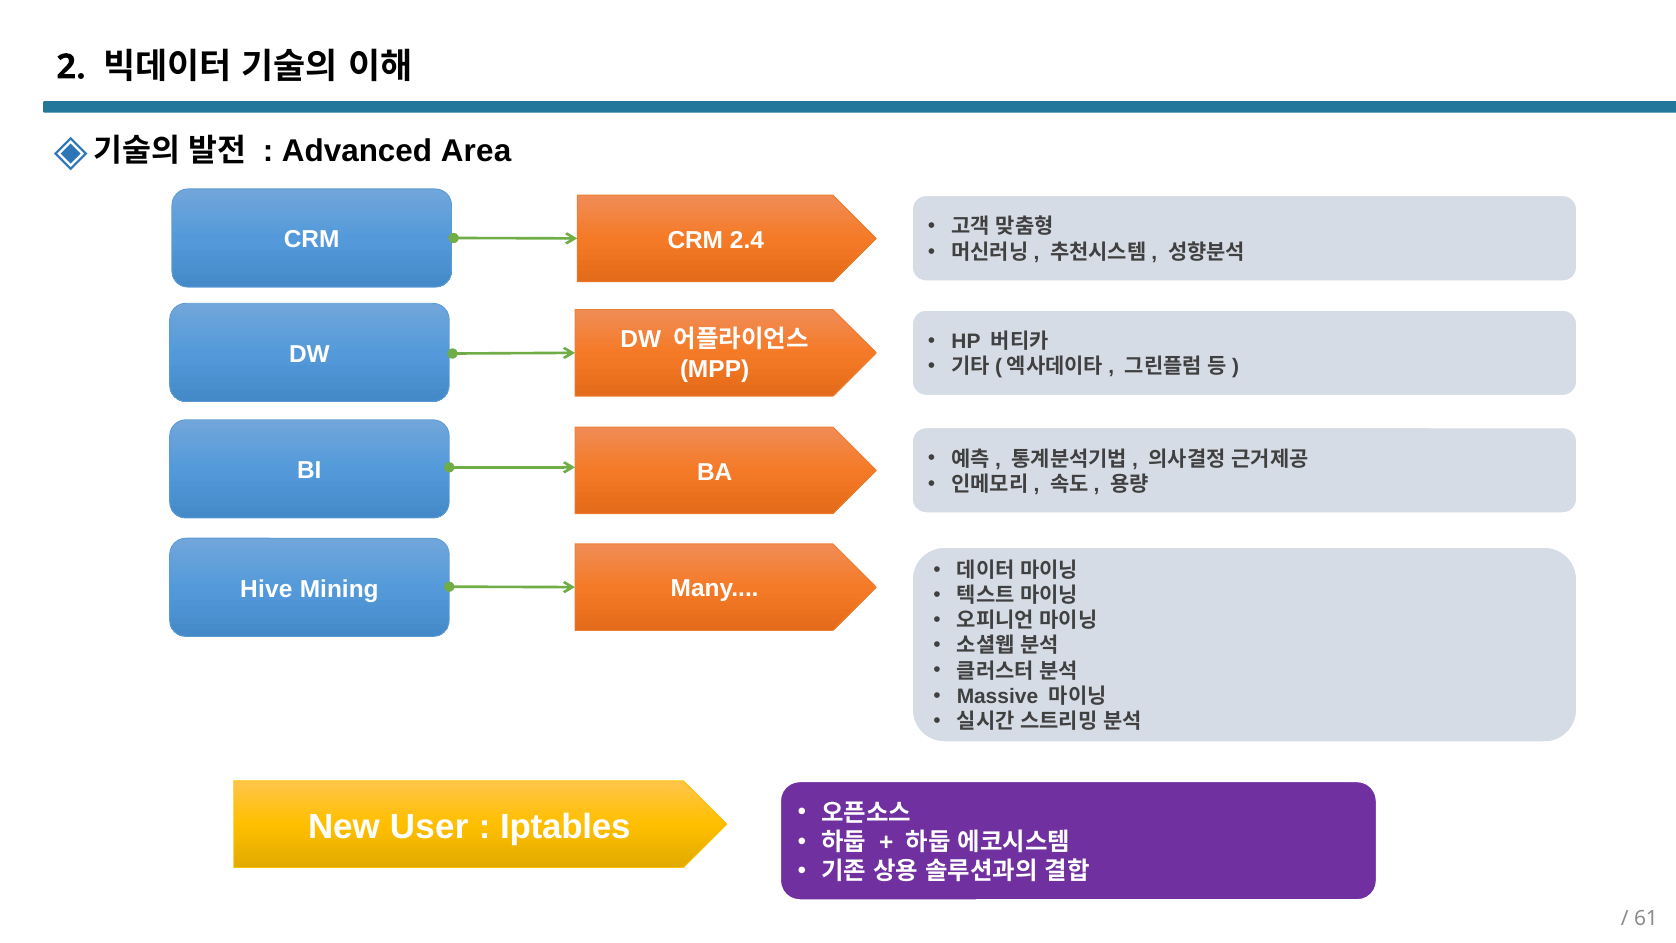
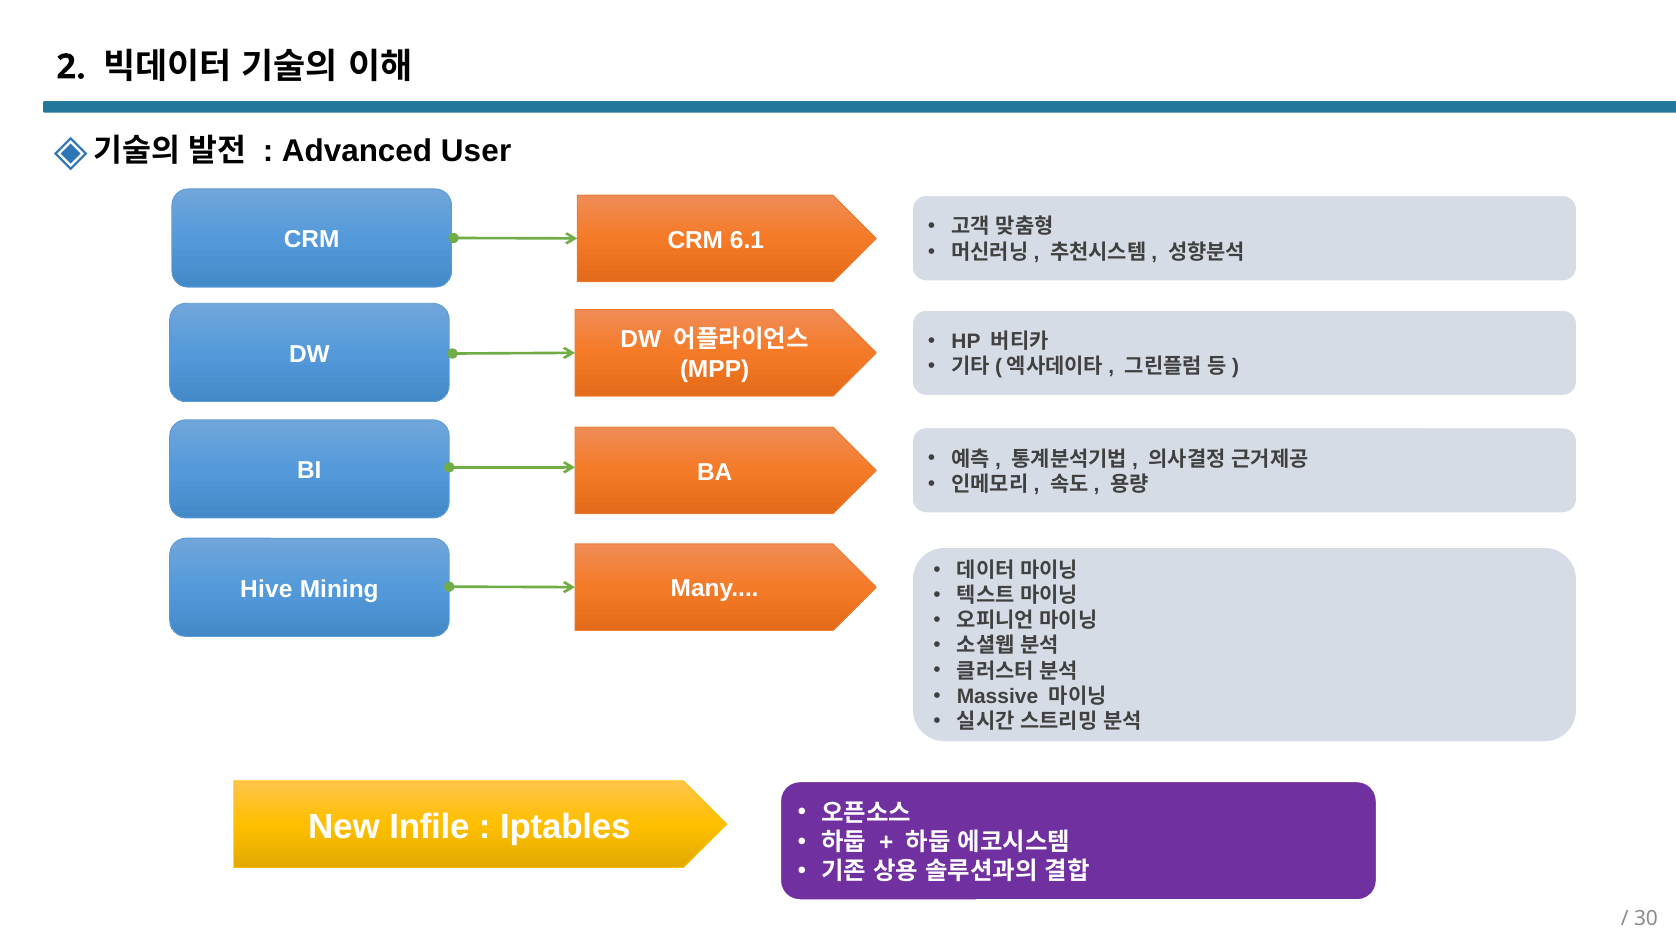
Area: Area -> User (476, 151)
2.4: 2.4 -> 6.1 (747, 240)
User: User -> Infile (429, 826)
61: 61 -> 30 (1646, 918)
